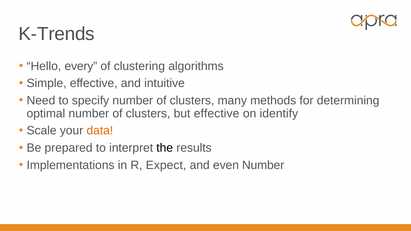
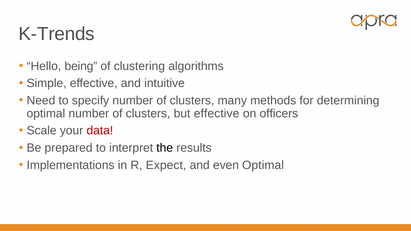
every: every -> being (81, 66)
identify: identify -> officers (279, 114)
data colour: orange -> red (100, 131)
even Number: Number -> Optimal (263, 165)
